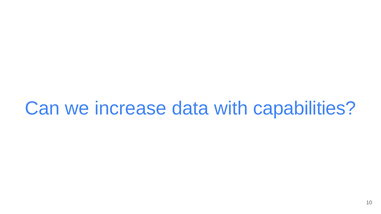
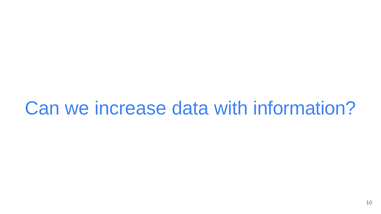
capabilities: capabilities -> information (305, 108)
